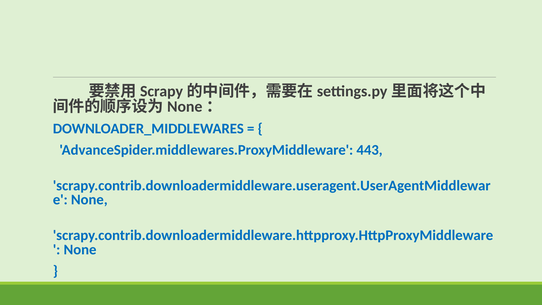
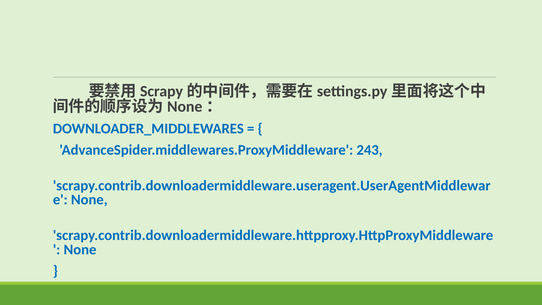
443: 443 -> 243 (370, 150)
